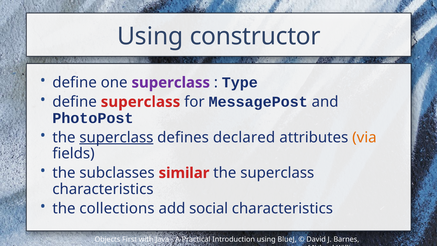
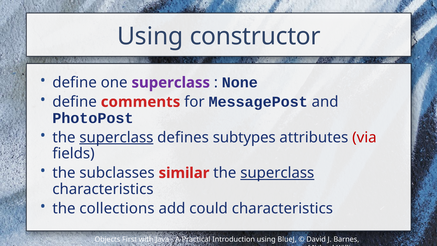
Type: Type -> None (240, 83)
define superclass: superclass -> comments (141, 102)
declared: declared -> subtypes (244, 137)
via colour: orange -> red (364, 137)
superclass underline: none -> present (277, 173)
social: social -> could (209, 208)
